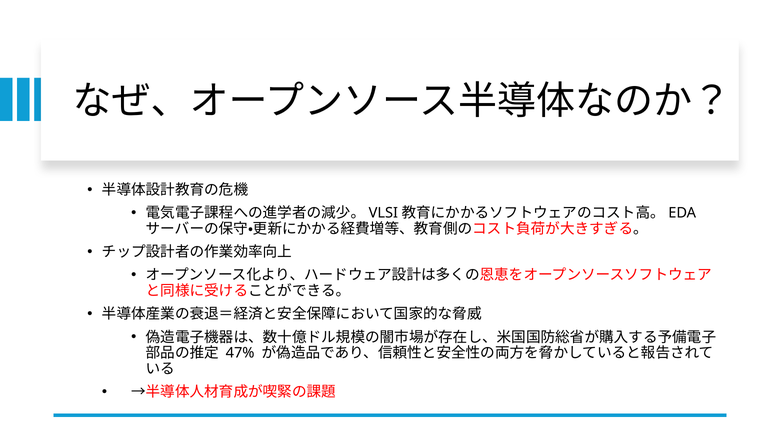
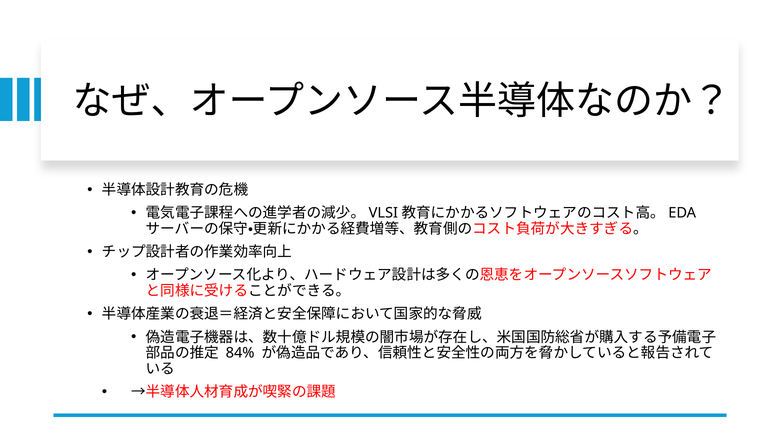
47%: 47% -> 84% (240, 353)
